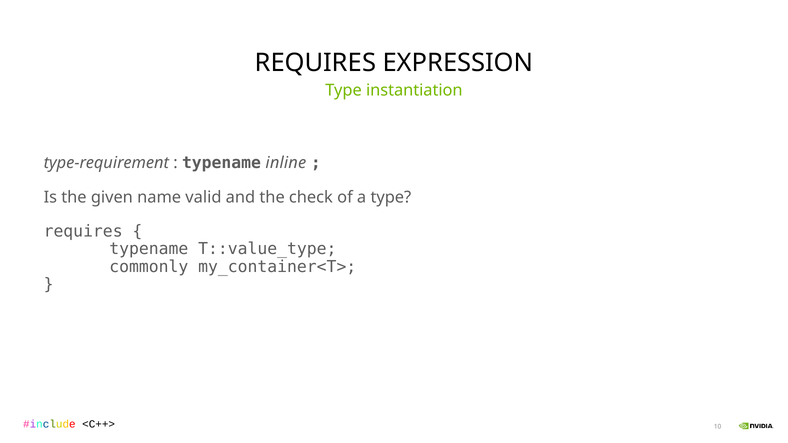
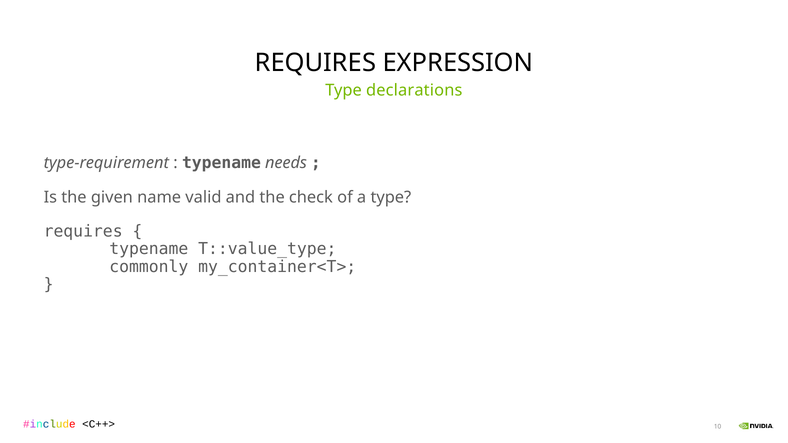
instantiation: instantiation -> declarations (414, 90)
inline: inline -> needs (286, 163)
